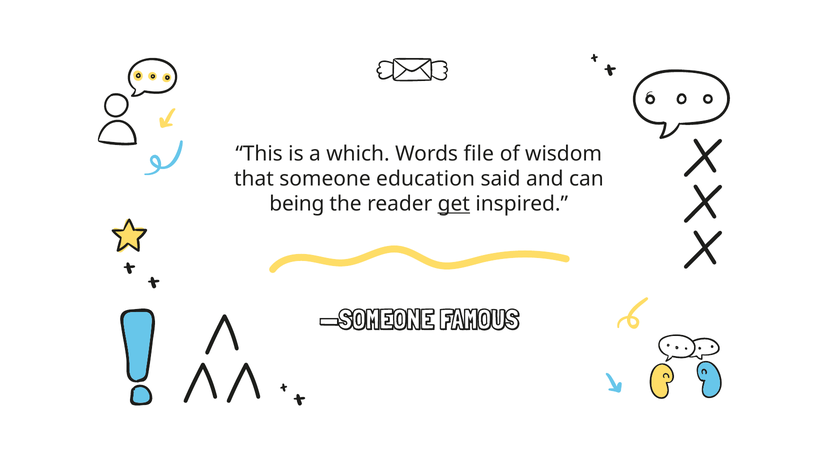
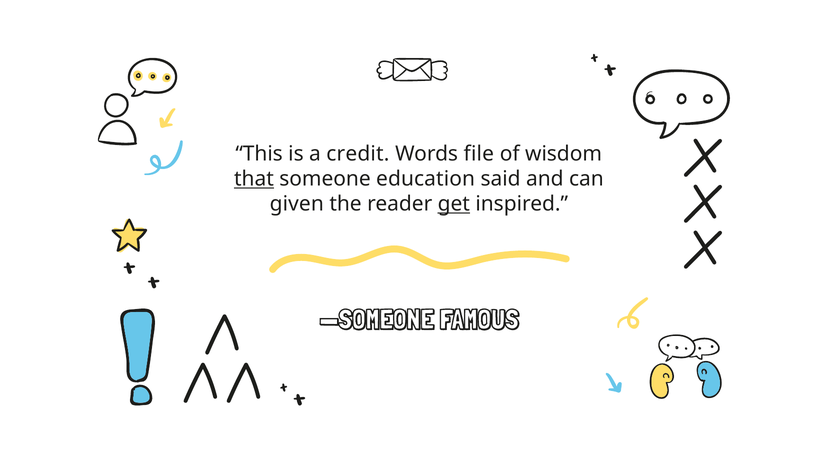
which: which -> credit (358, 154)
that underline: none -> present (254, 179)
being: being -> given (297, 204)
